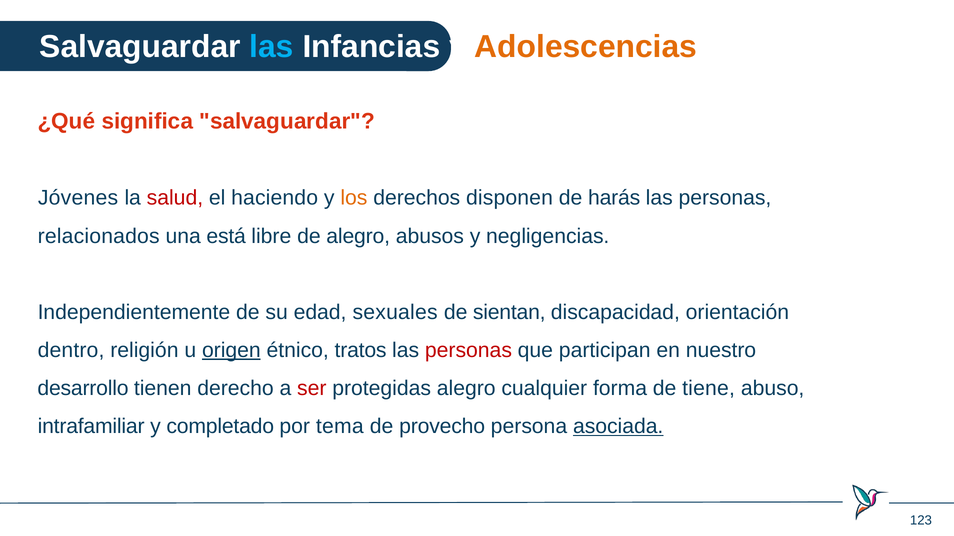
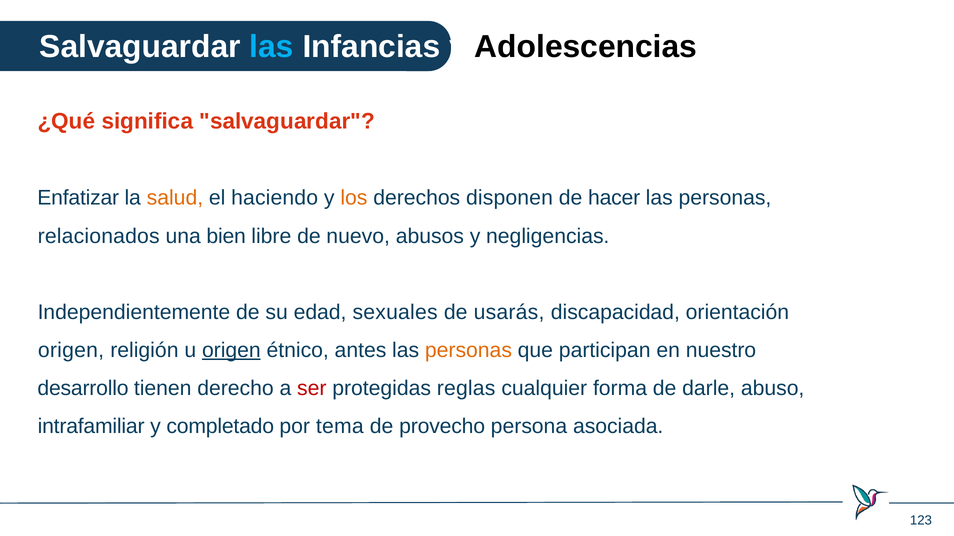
Adolescencias colour: orange -> black (586, 47)
Jóvenes: Jóvenes -> Enfatizar (78, 198)
salud colour: red -> orange (175, 198)
harás: harás -> hacer (614, 198)
está: está -> bien (226, 236)
de alegro: alegro -> nuevo (358, 236)
sientan: sientan -> usarás (509, 313)
dentro: dentro -> origen (71, 351)
tratos: tratos -> antes (360, 351)
personas colour: red -> orange (468, 351)
protegidas alegro: alegro -> reglas (466, 389)
tiene: tiene -> darle (709, 389)
asociada underline: present -> none (618, 427)
